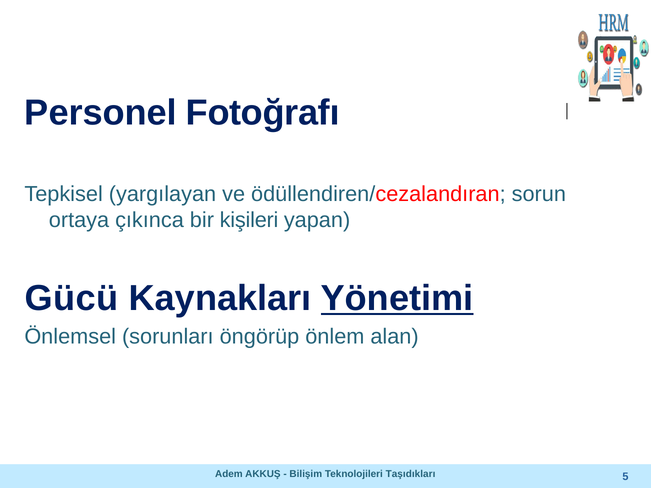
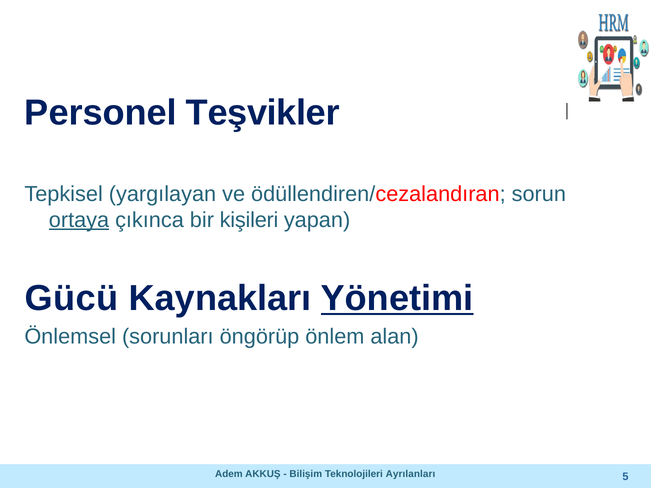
Fotoğrafı: Fotoğrafı -> Teşvikler (263, 113)
ortaya underline: none -> present (79, 220)
Taşıdıkları: Taşıdıkları -> Ayrılanları (410, 474)
